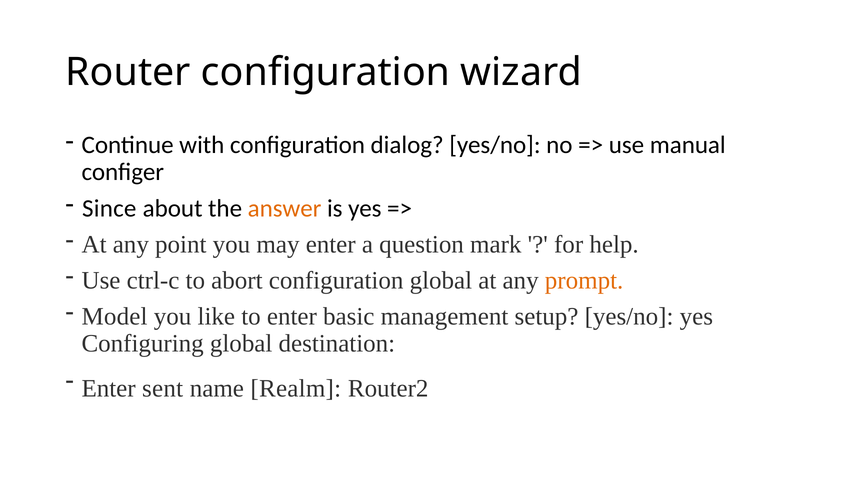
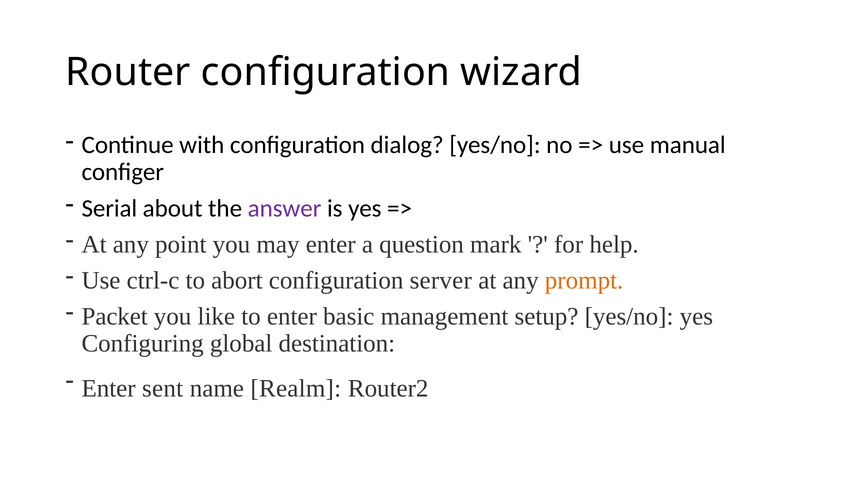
Since: Since -> Serial (109, 208)
answer colour: orange -> purple (285, 208)
configuration global: global -> server (441, 280)
Model: Model -> Packet (115, 316)
